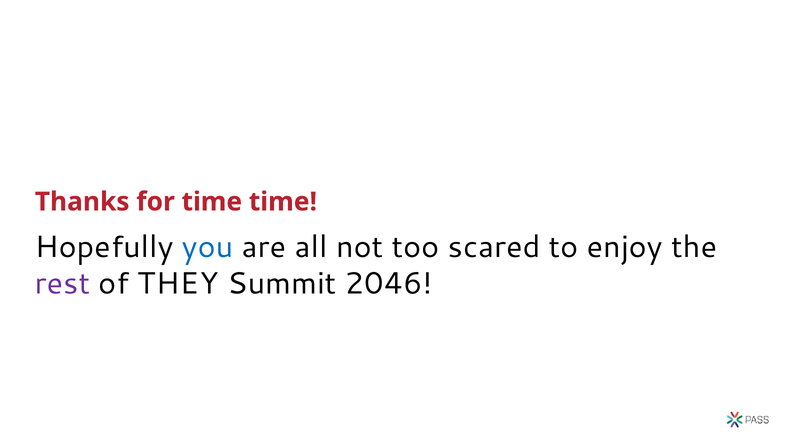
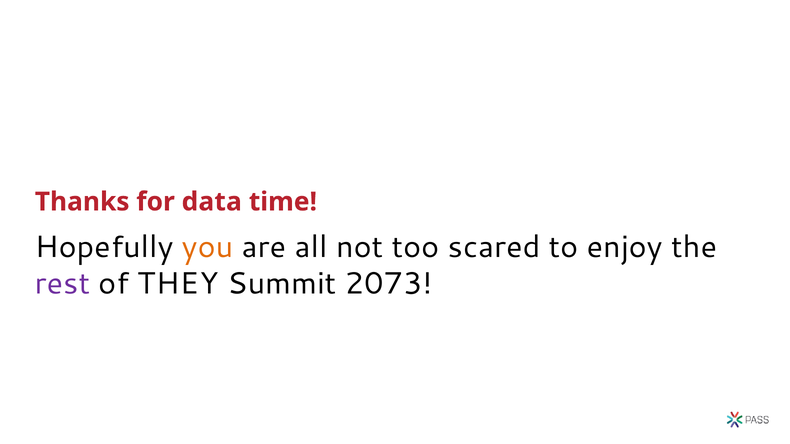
for time: time -> data (212, 202)
you colour: blue -> orange (208, 247)
2046: 2046 -> 2073 (389, 284)
